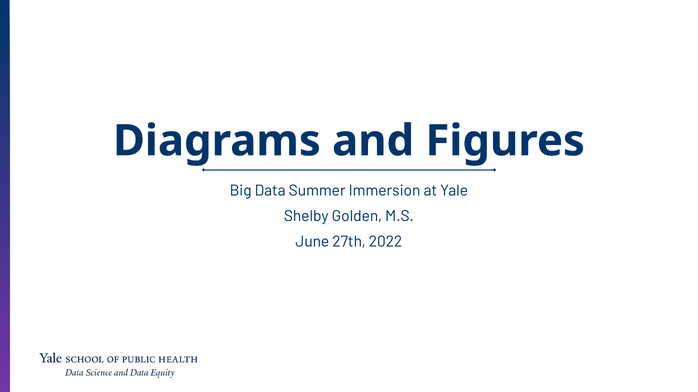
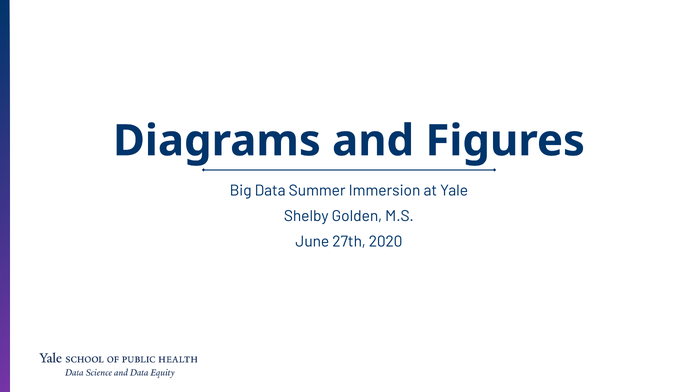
2022: 2022 -> 2020 (386, 242)
